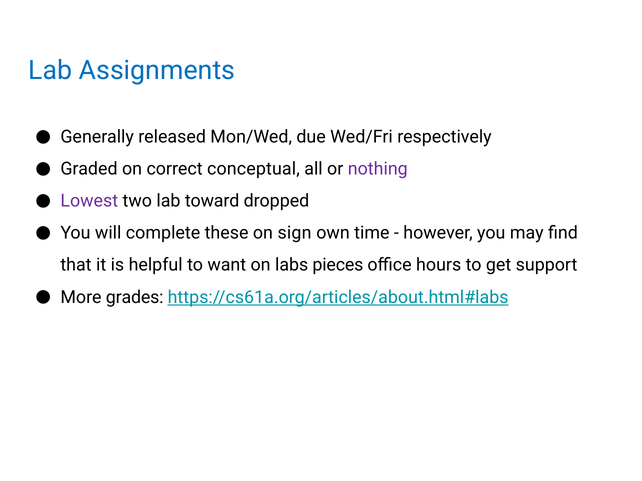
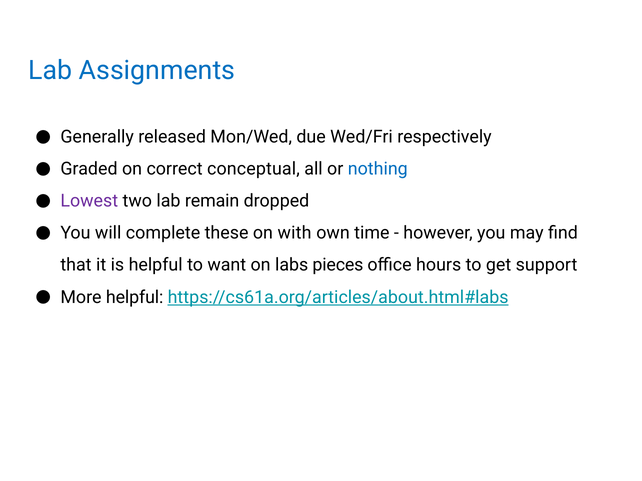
nothing colour: purple -> blue (378, 169)
toward: toward -> remain (212, 201)
sign: sign -> with (295, 233)
More grades: grades -> helpful (135, 297)
